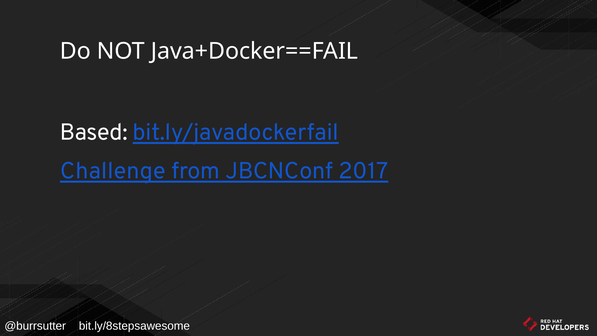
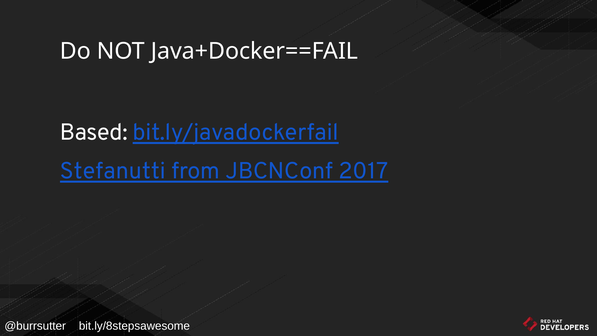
Challenge: Challenge -> Stefanutti (113, 171)
